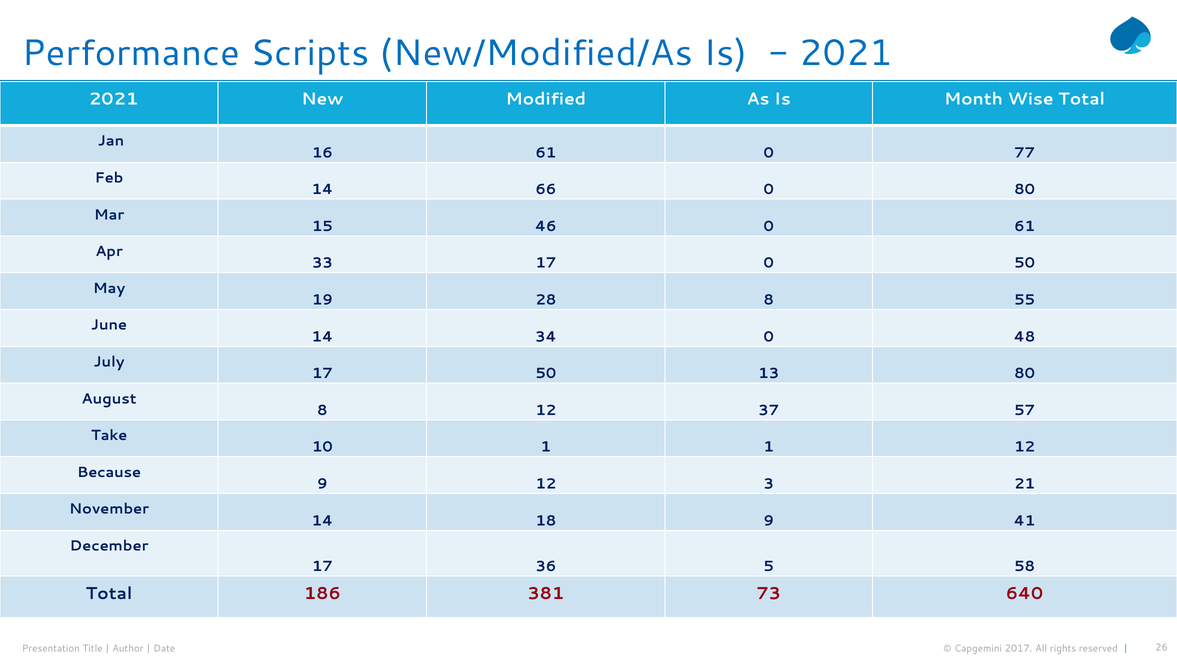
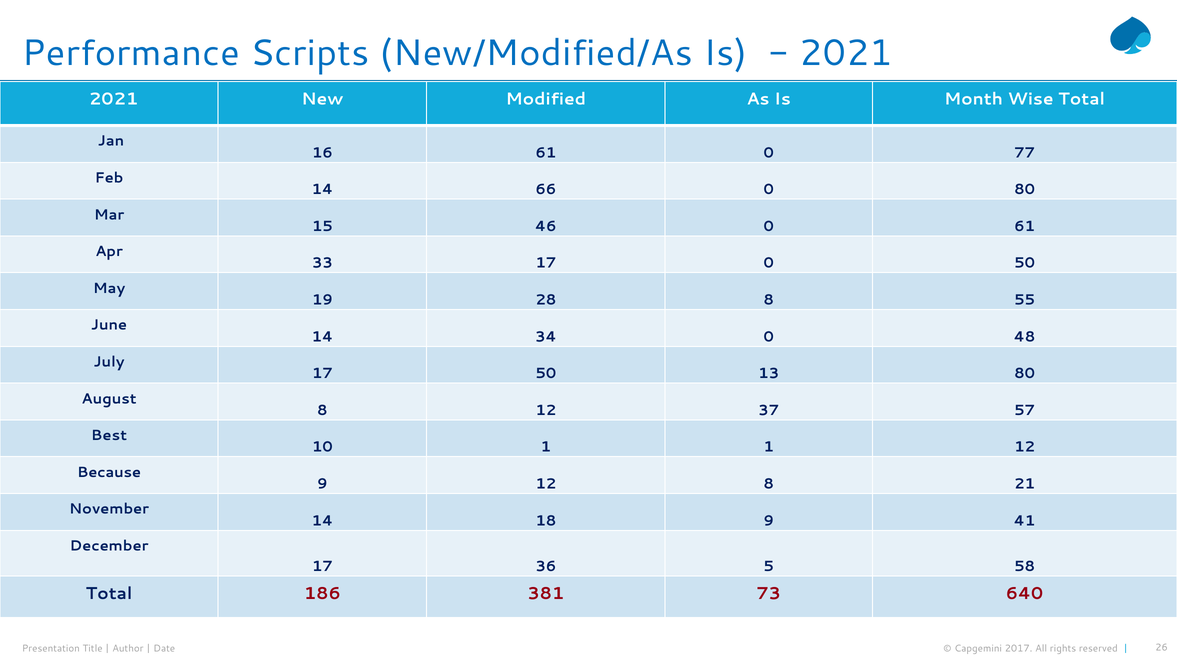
Take: Take -> Best (109, 436)
12 3: 3 -> 8 (769, 484)
